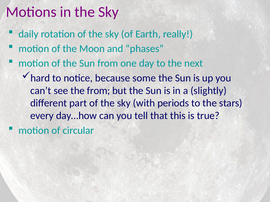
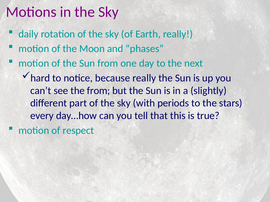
because some: some -> really (144, 78)
circular: circular -> respect (78, 131)
